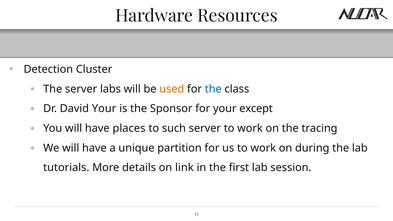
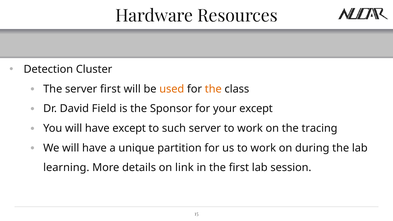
server labs: labs -> first (110, 89)
the colour: blue -> orange (213, 89)
David Your: Your -> Field (104, 109)
have places: places -> except (129, 128)
tutorials: tutorials -> learning (66, 168)
